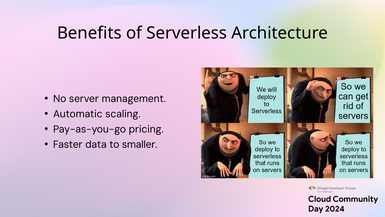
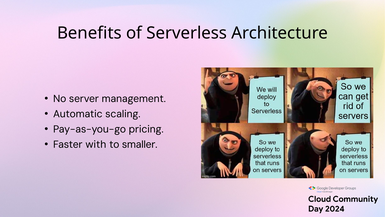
data: data -> with (96, 144)
